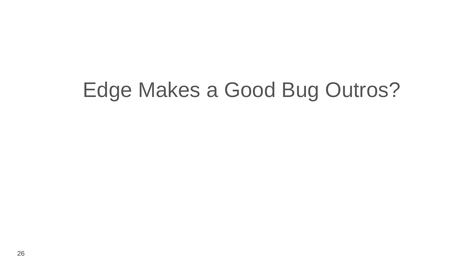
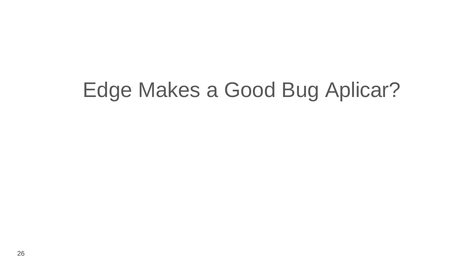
Outros: Outros -> Aplicar (363, 90)
